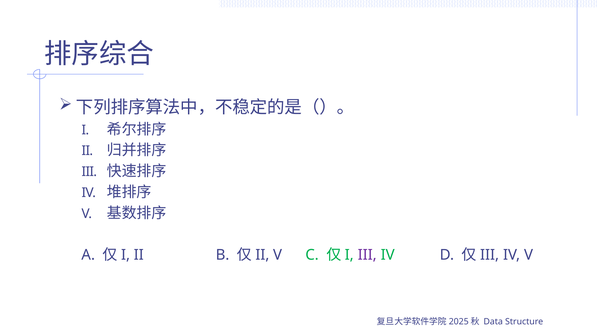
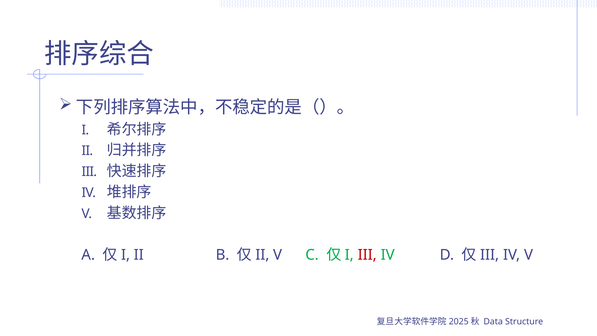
III colour: purple -> red (367, 255)
